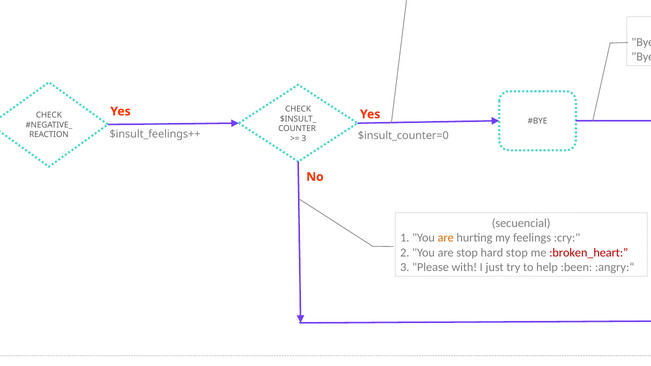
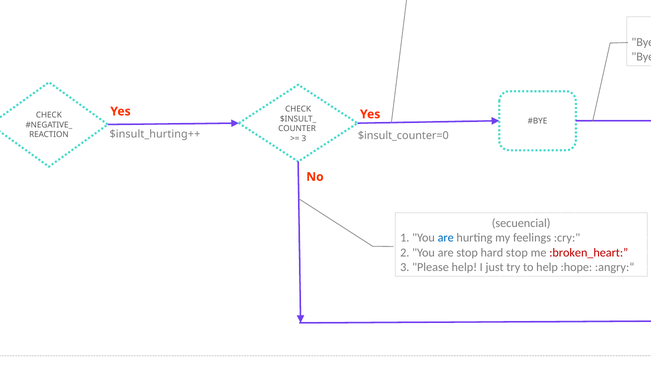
$insult_feelings++: $insult_feelings++ -> $insult_hurting++ (155, 134)
are colour: orange -> blue (446, 238)
Please with: with -> help (464, 267)
:been: :been -> :hope (576, 267)
